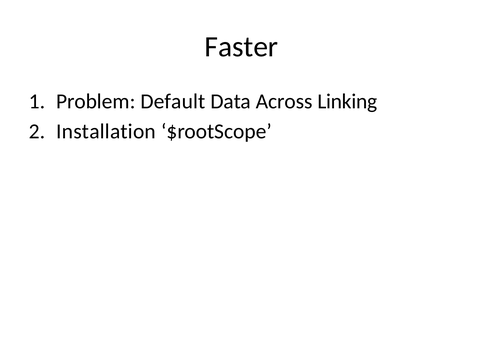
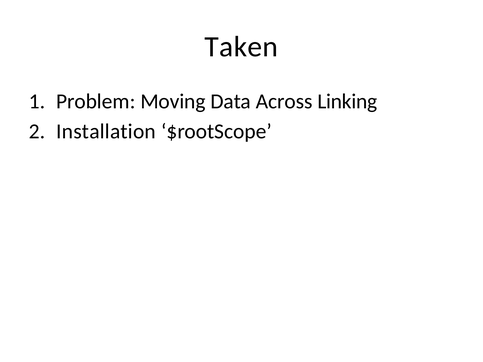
Faster: Faster -> Taken (241, 47)
Default: Default -> Moving (173, 101)
